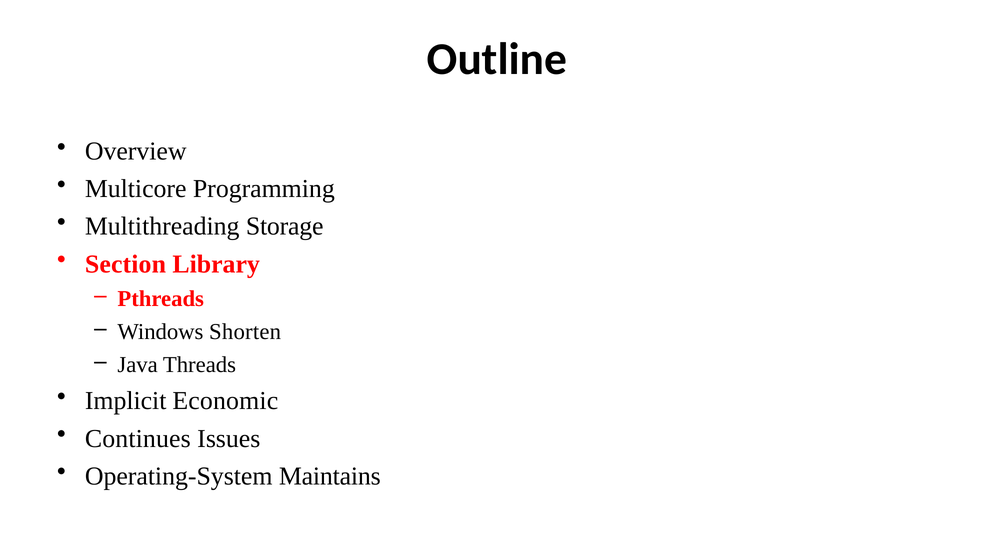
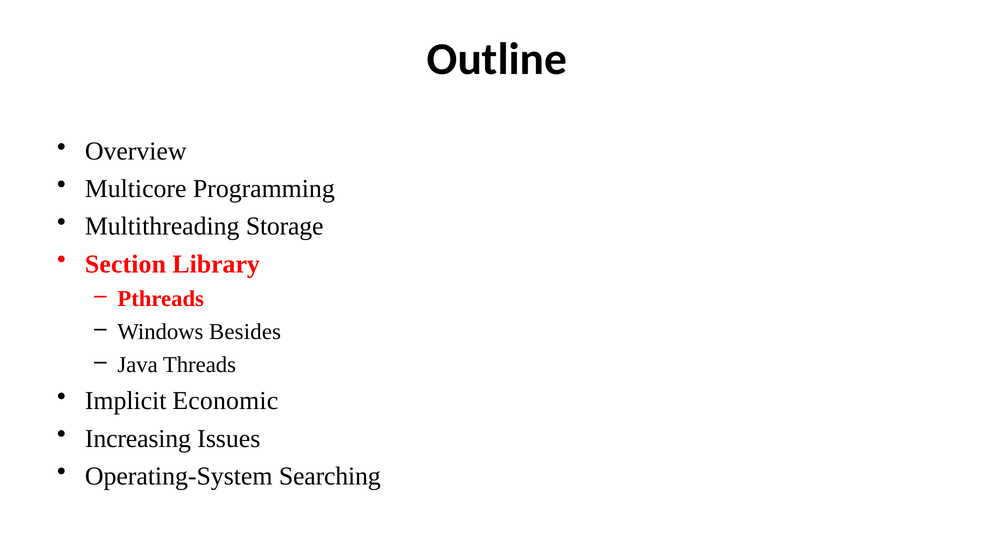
Shorten: Shorten -> Besides (245, 332)
Continues: Continues -> Increasing (138, 438)
Maintains: Maintains -> Searching (330, 476)
